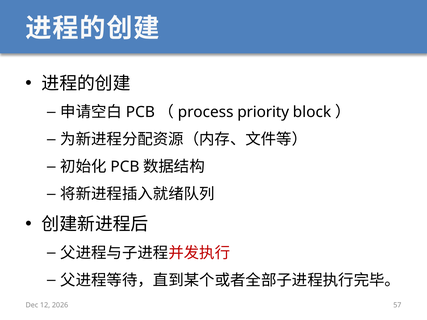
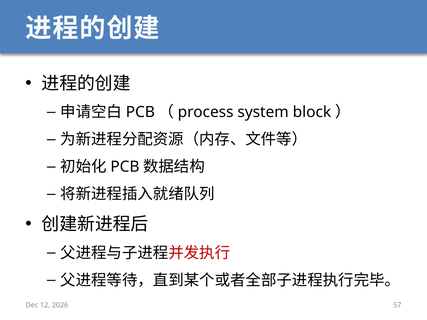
priority: priority -> system (263, 112)
